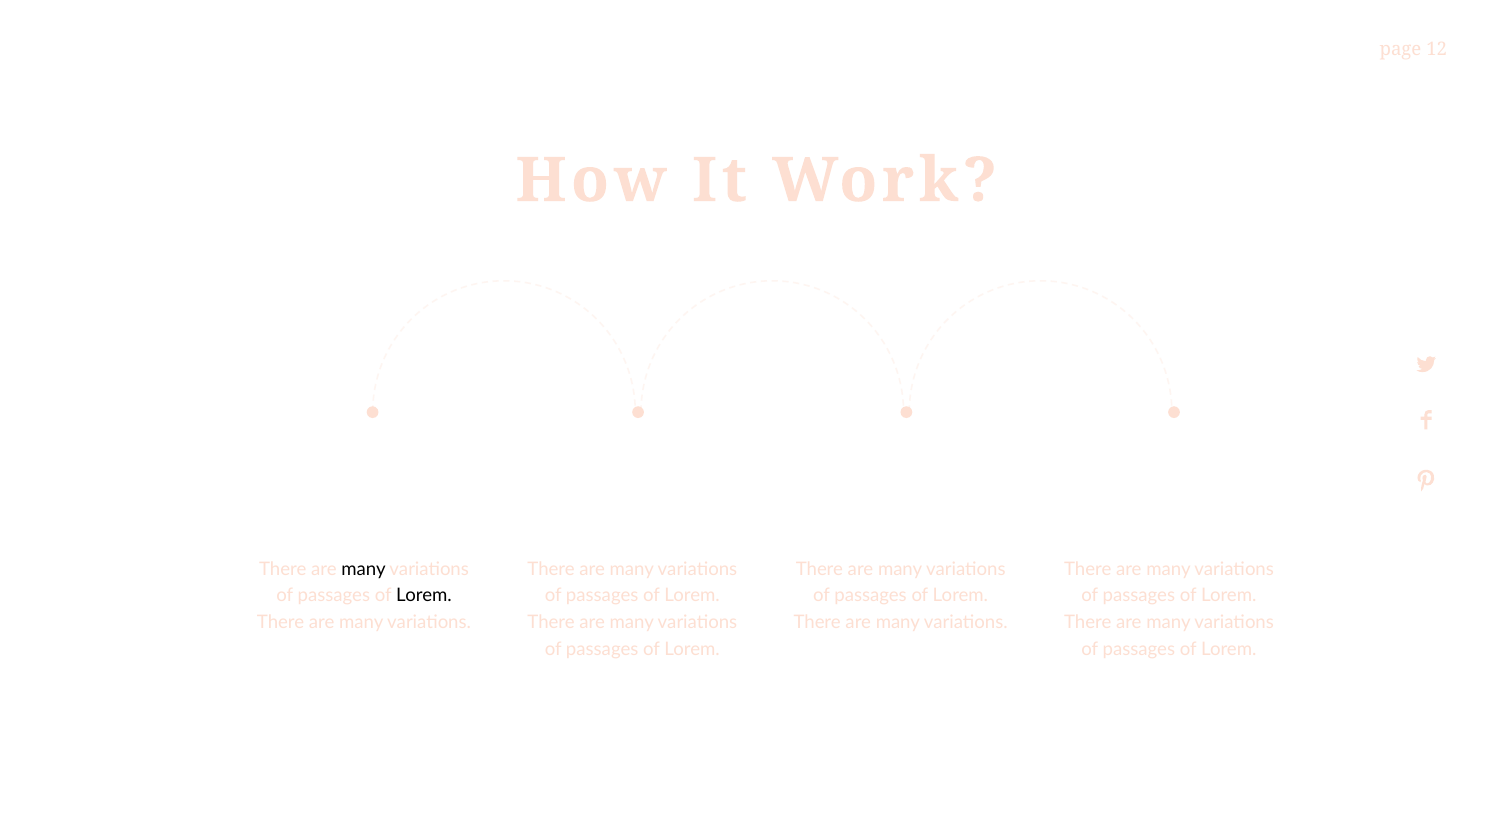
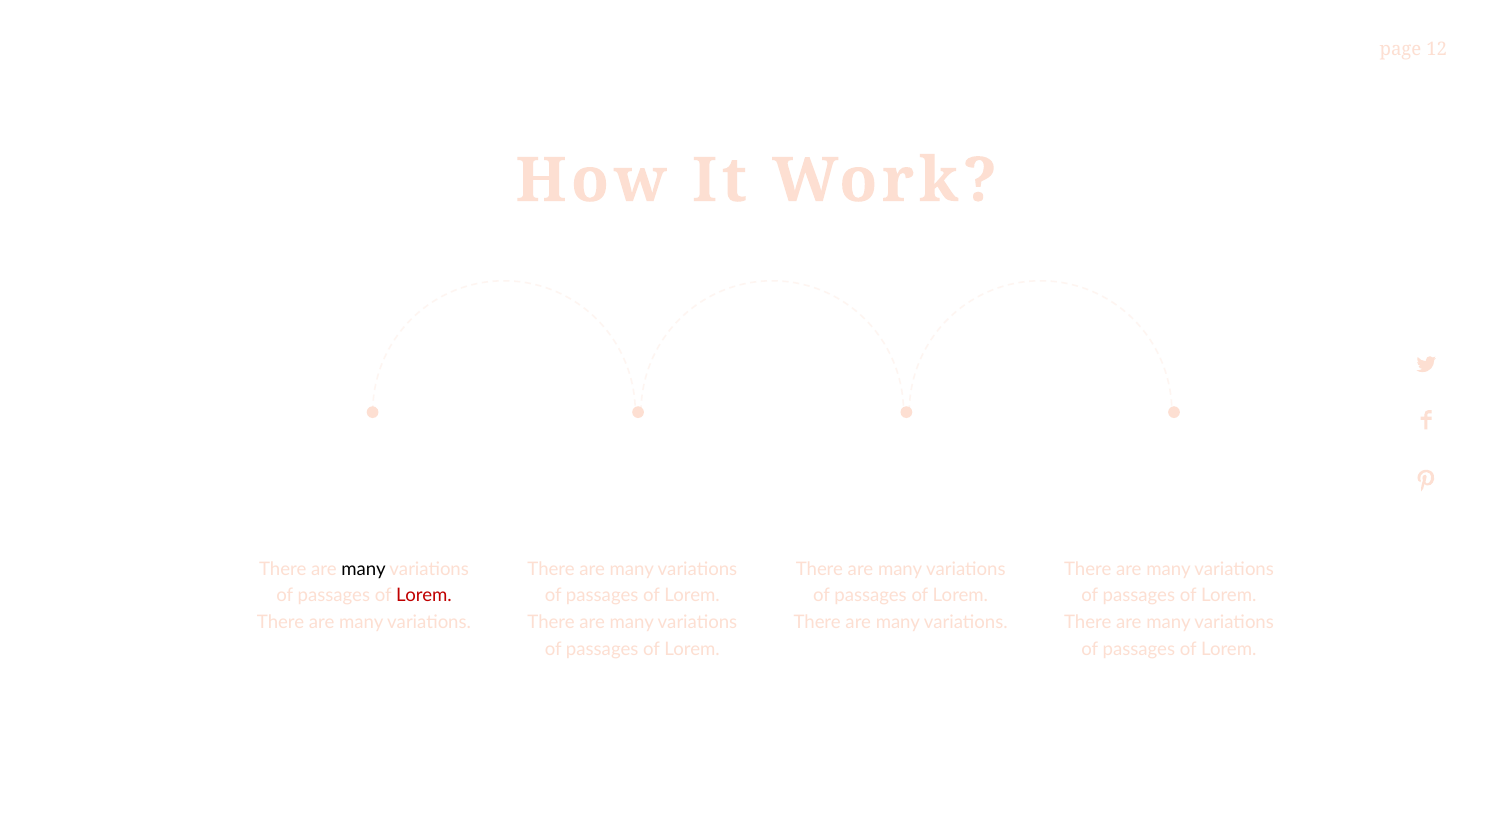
Lorem colour: black -> red (424, 596)
